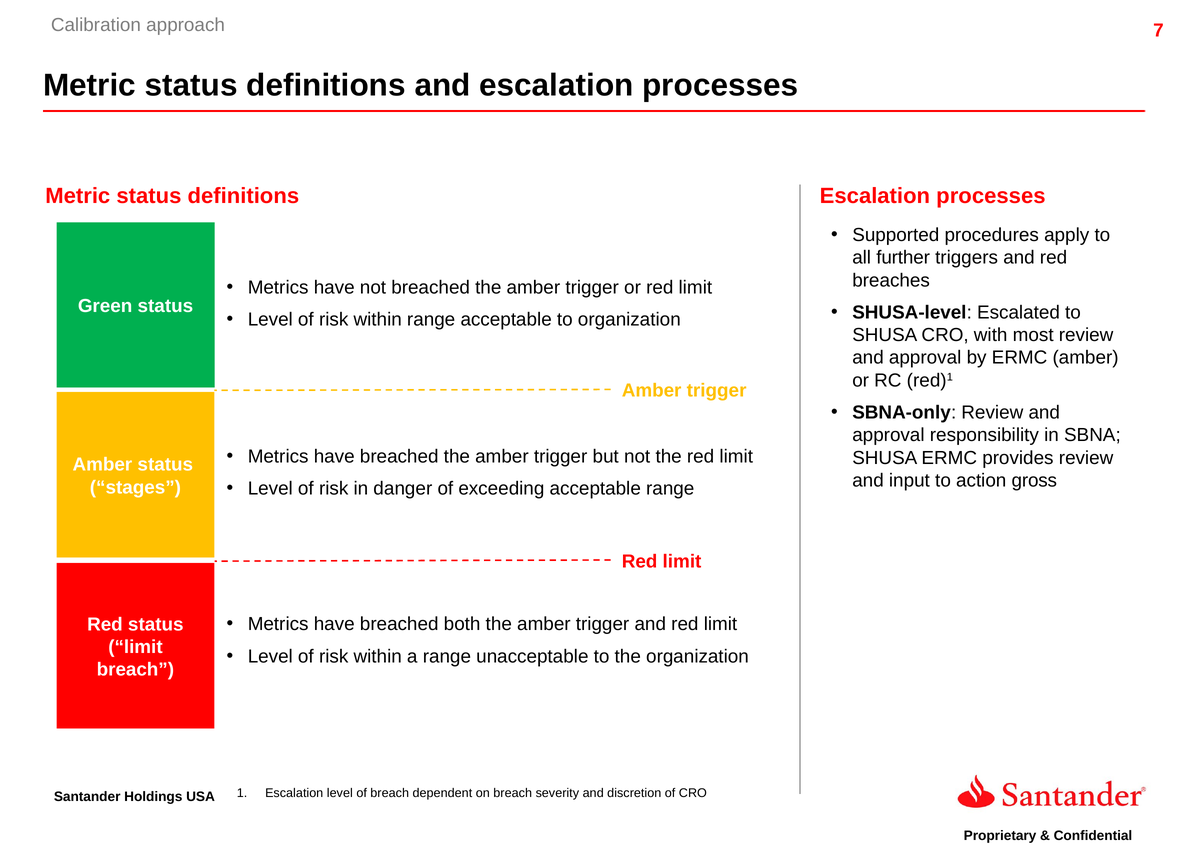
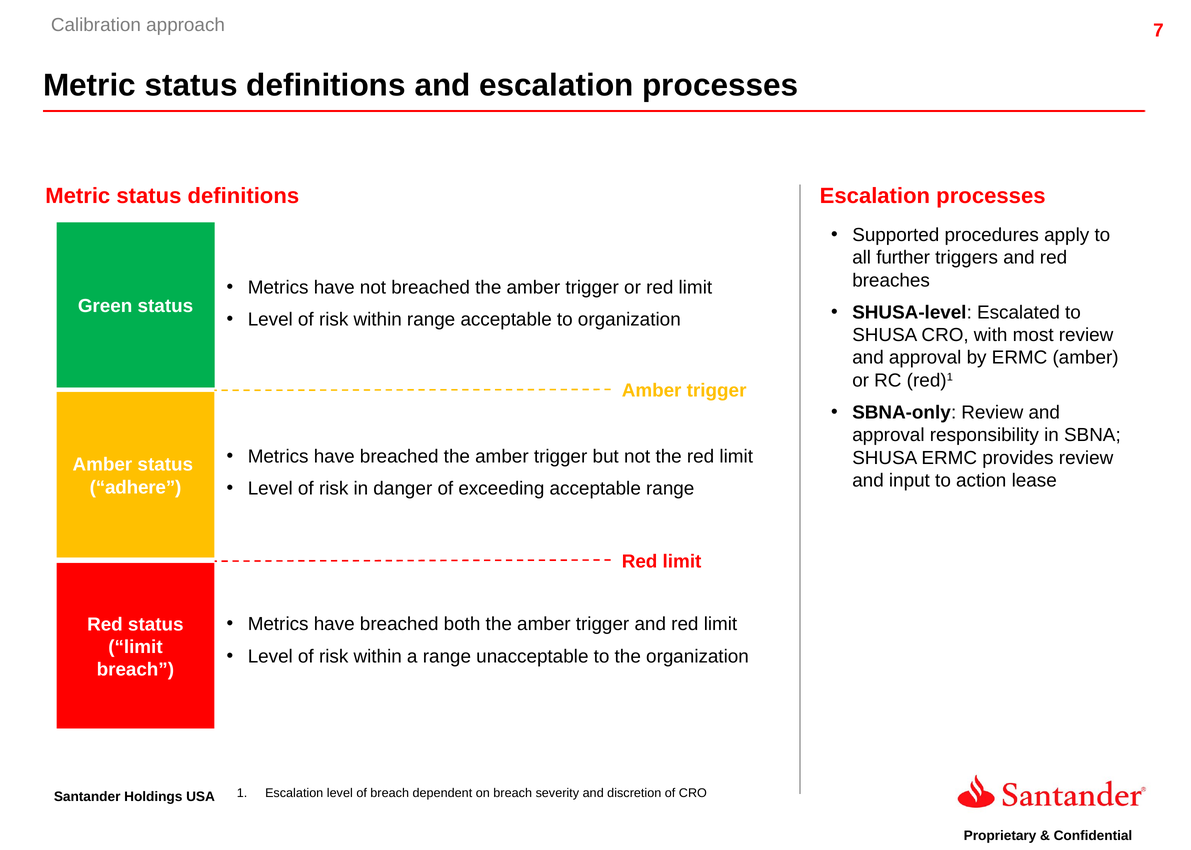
gross: gross -> lease (1034, 481)
stages: stages -> adhere (136, 488)
